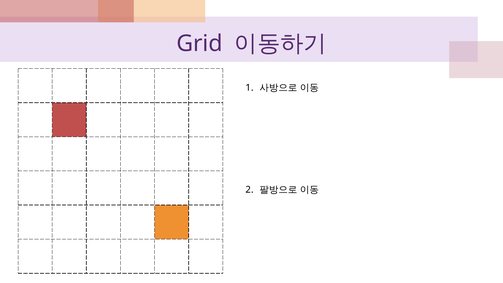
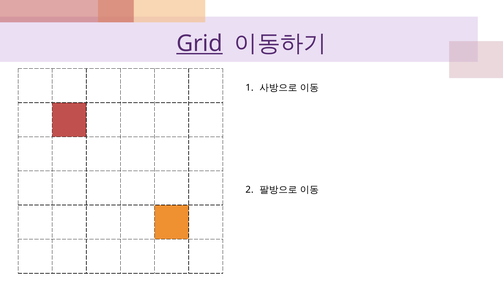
Grid underline: none -> present (200, 44)
